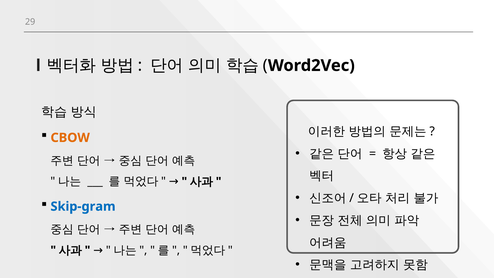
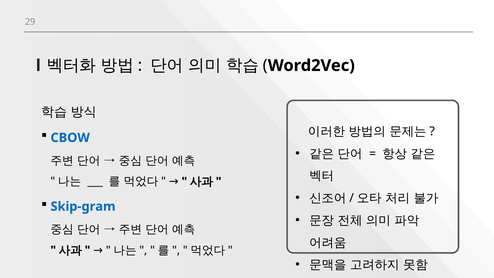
CBOW colour: orange -> blue (70, 138)
